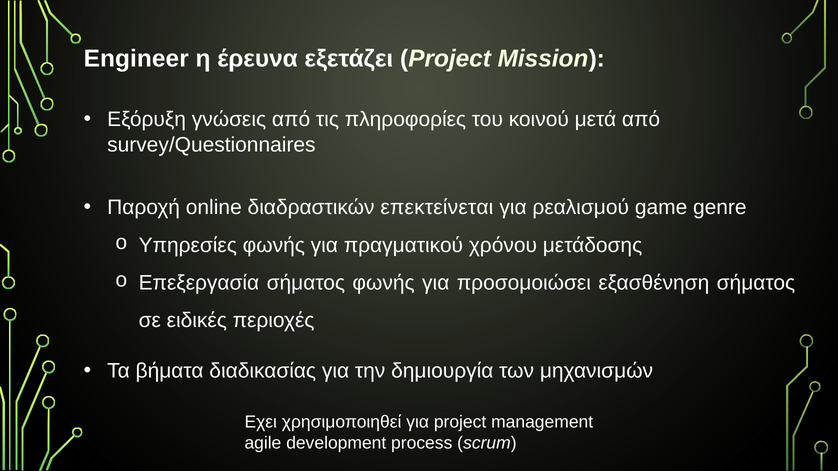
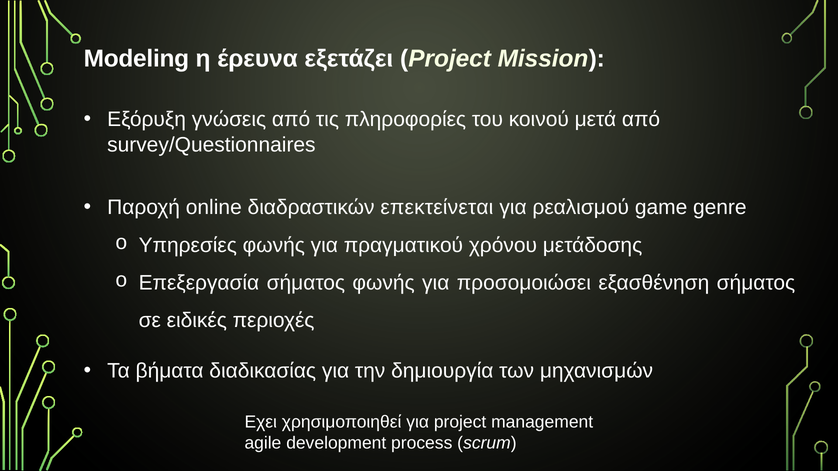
Engineer: Engineer -> Modeling (136, 59)
